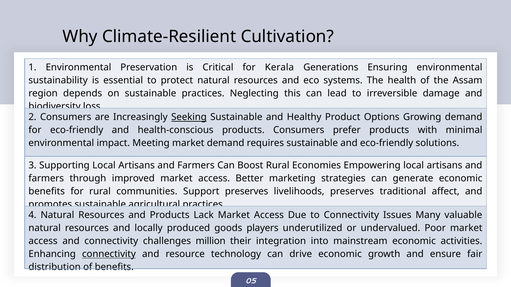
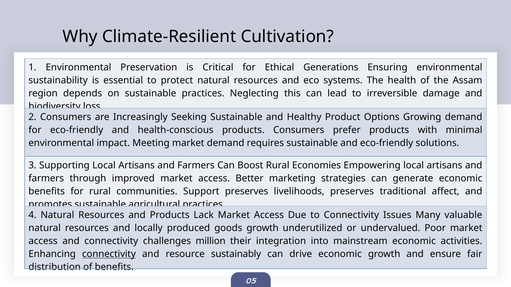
Kerala: Kerala -> Ethical (279, 67)
Seeking underline: present -> none (189, 117)
goods players: players -> growth (263, 228)
technology: technology -> sustainably (236, 254)
